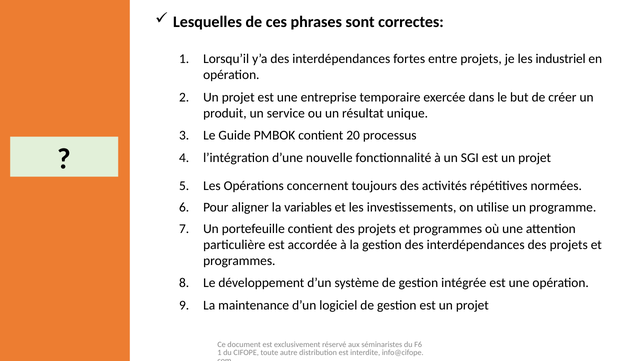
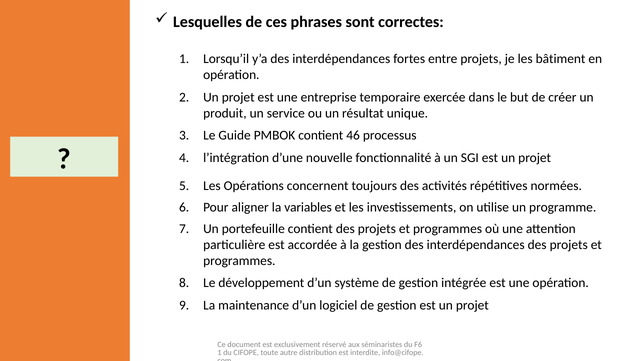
industriel: industriel -> bâtiment (561, 59)
20: 20 -> 46 (353, 135)
